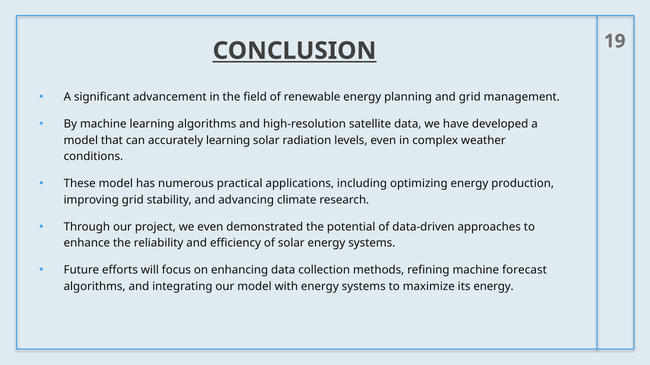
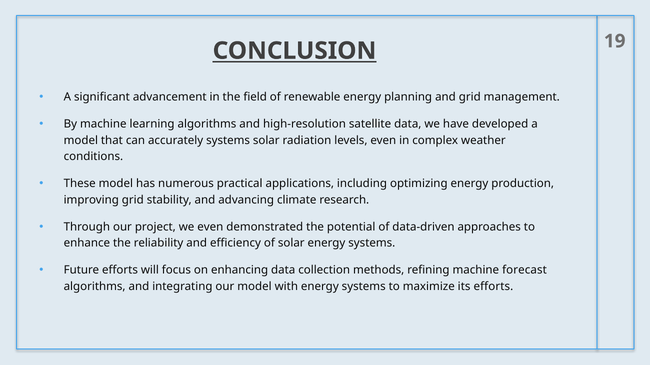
accurately learning: learning -> systems (228, 140)
its energy: energy -> efforts (493, 287)
